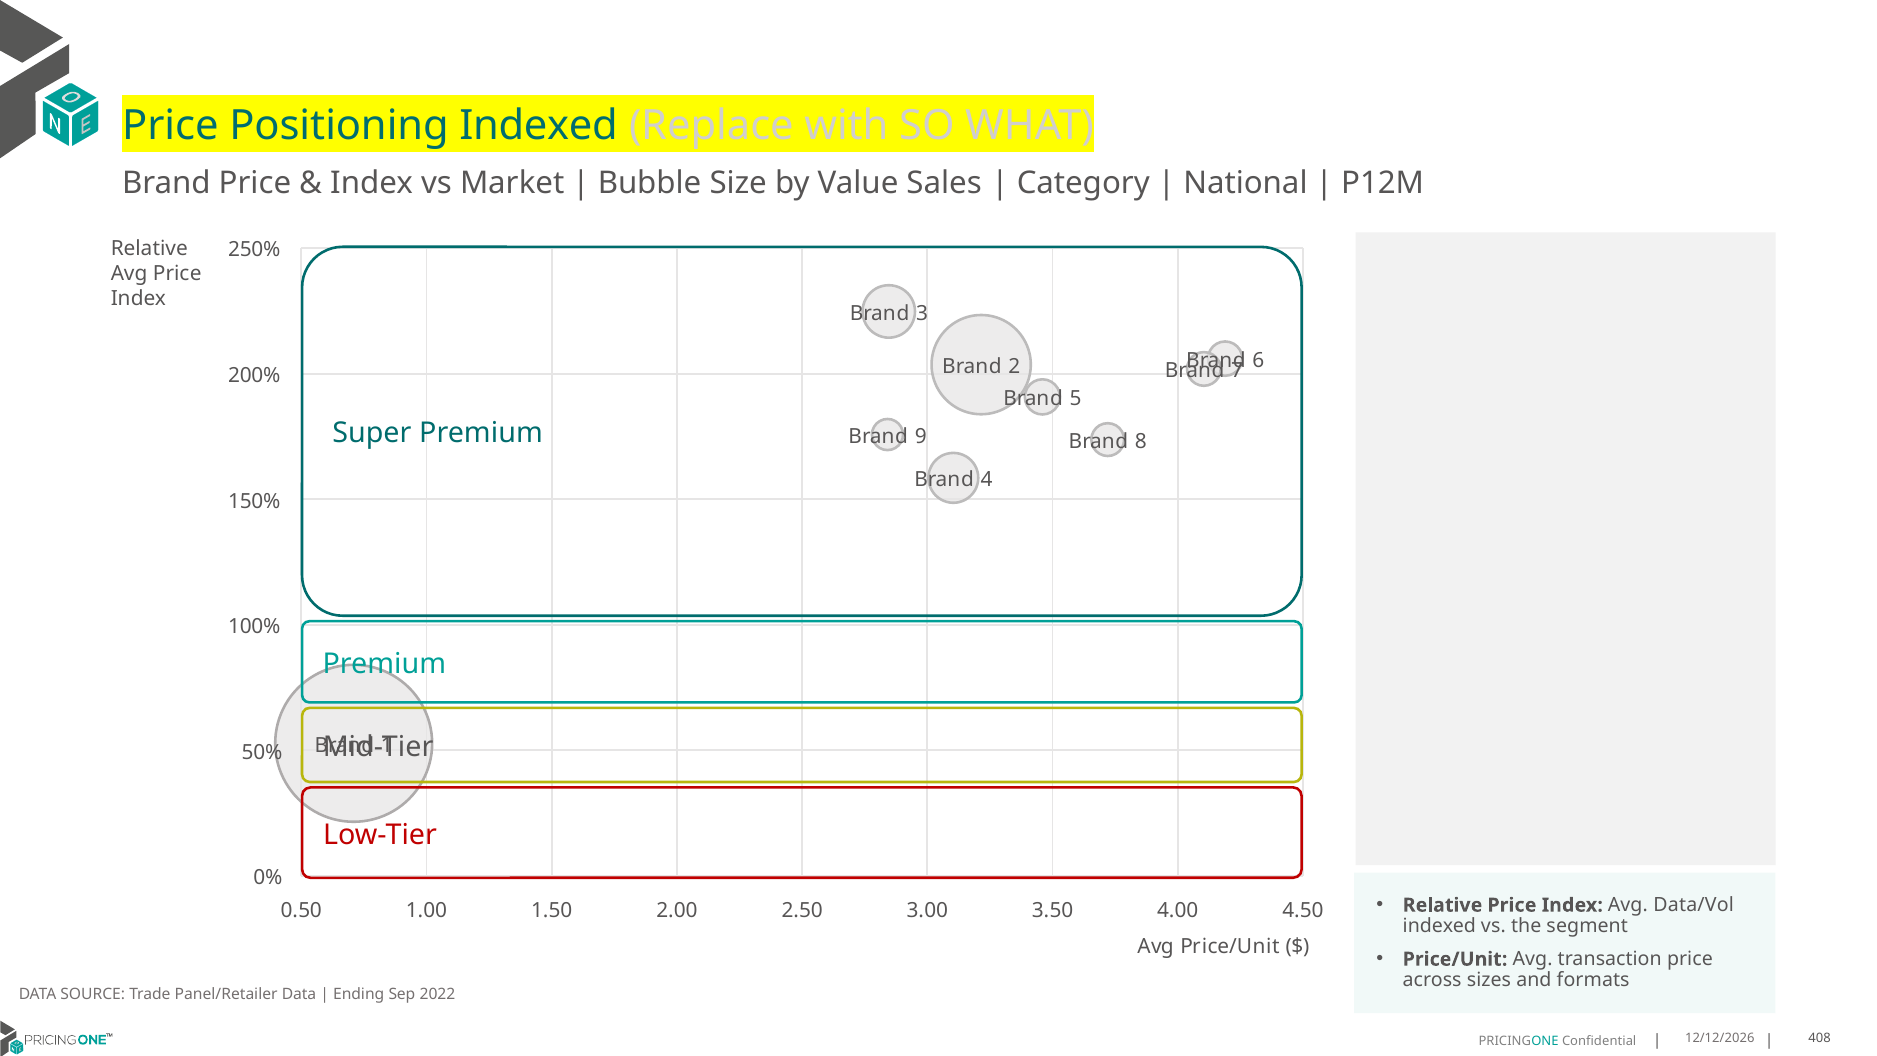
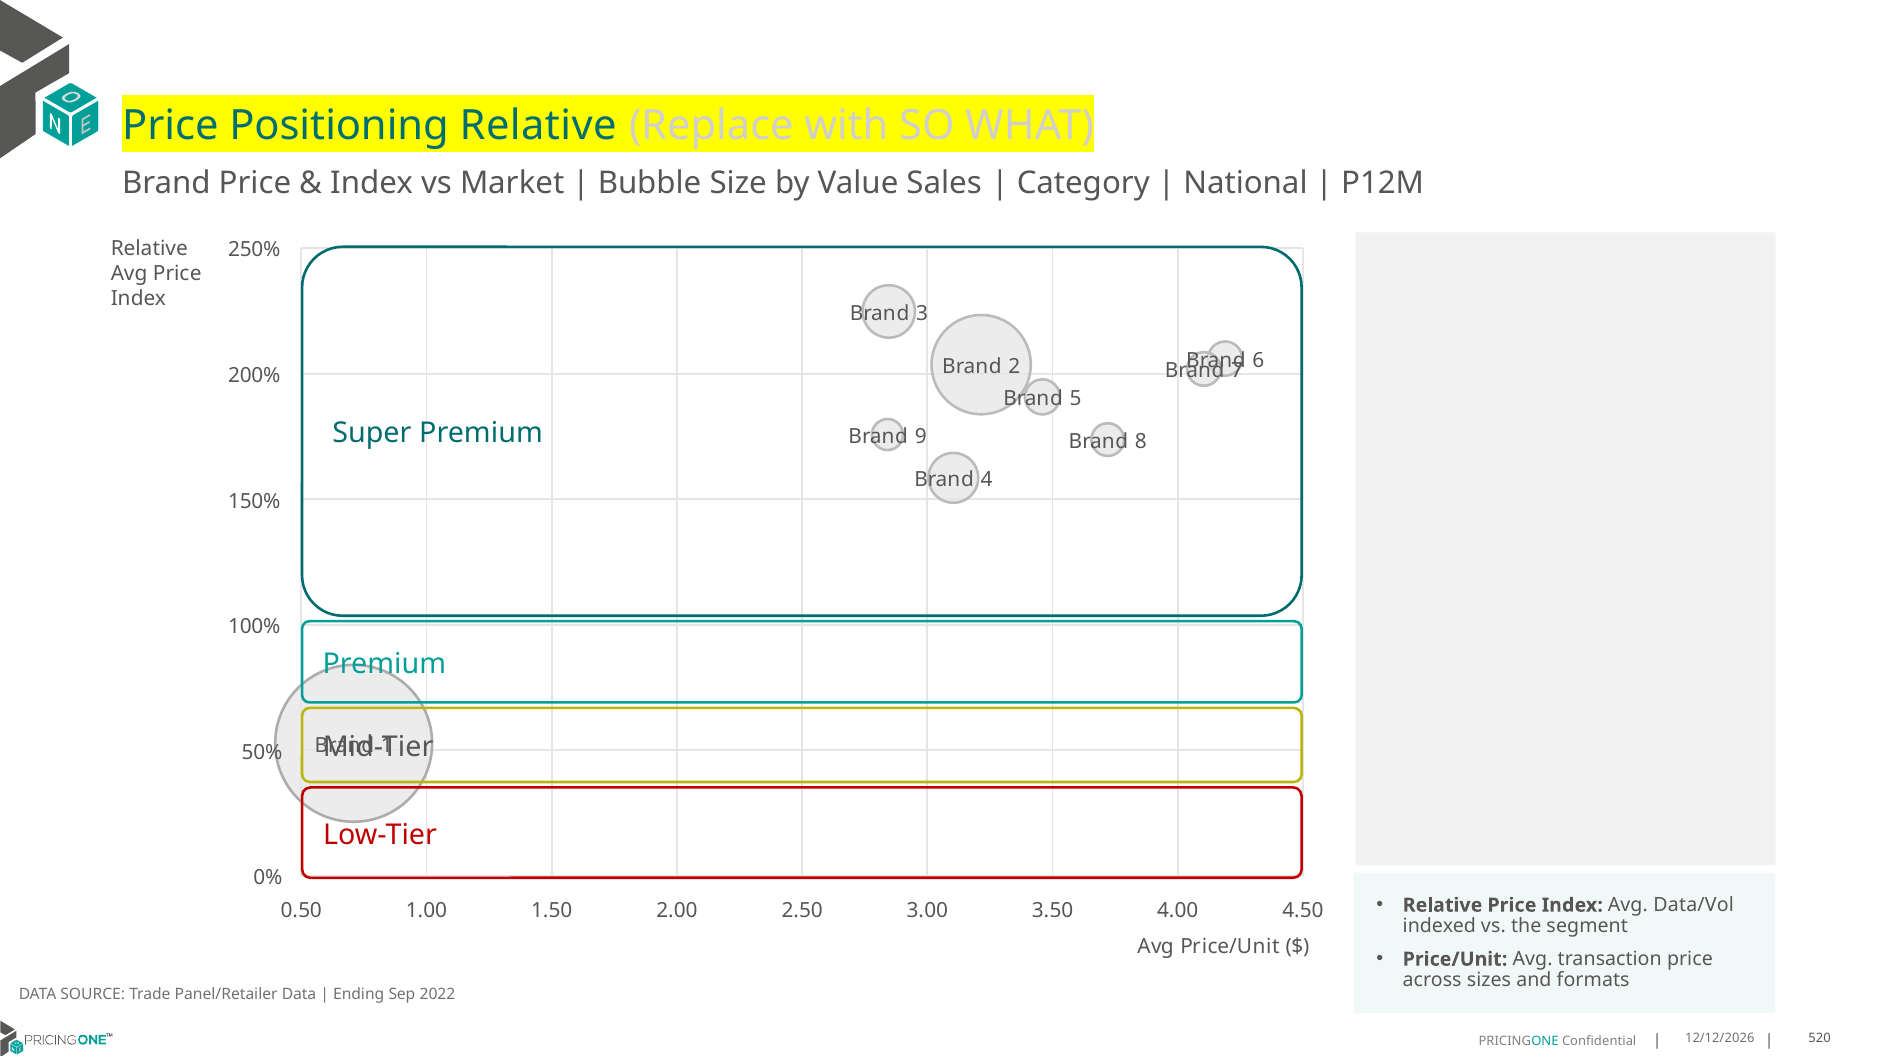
Positioning Indexed: Indexed -> Relative (538, 126)
408: 408 -> 520 (1820, 1038)
